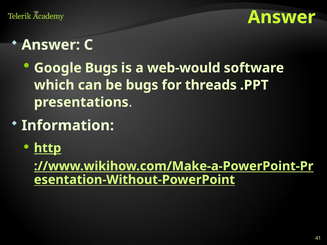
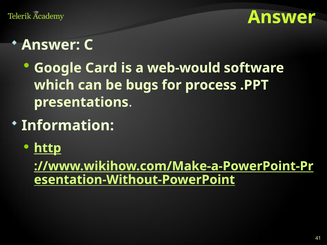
Google Bugs: Bugs -> Card (101, 68)
threads: threads -> process (211, 85)
